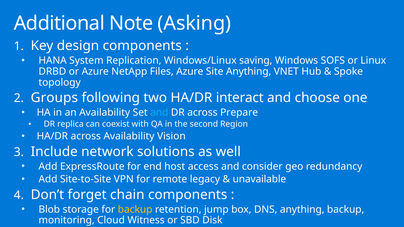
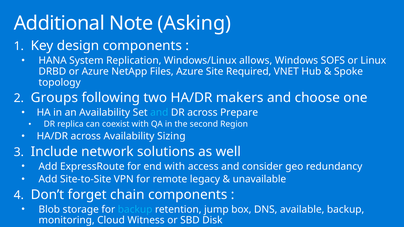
saving: saving -> allows (256, 61)
Site Anything: Anything -> Required (249, 72)
interact: interact -> makers (240, 98)
Vision: Vision -> Sizing (171, 136)
end host: host -> with (175, 167)
backup colour: yellow -> light blue (135, 210)
DNS anything: anything -> available (302, 210)
